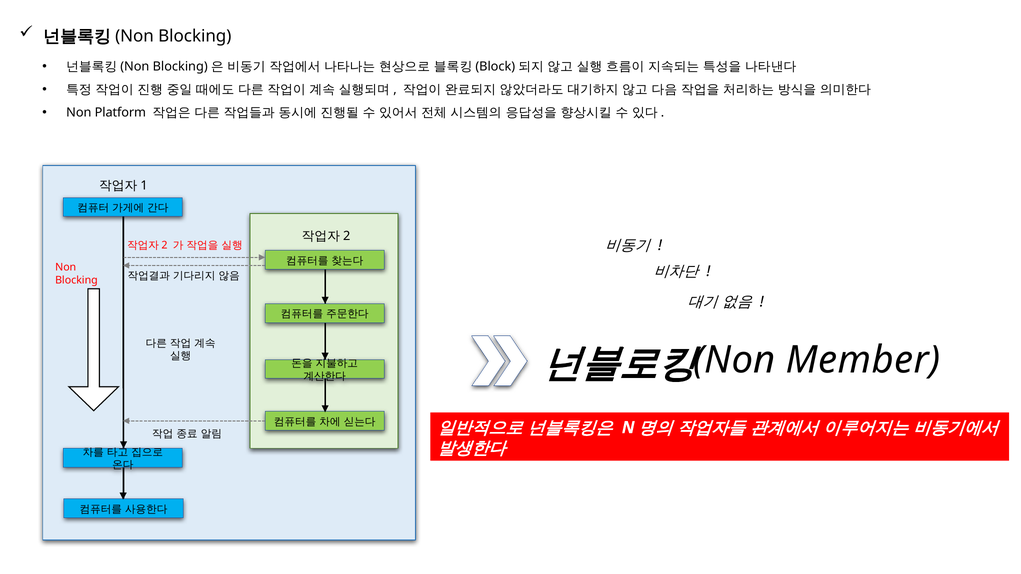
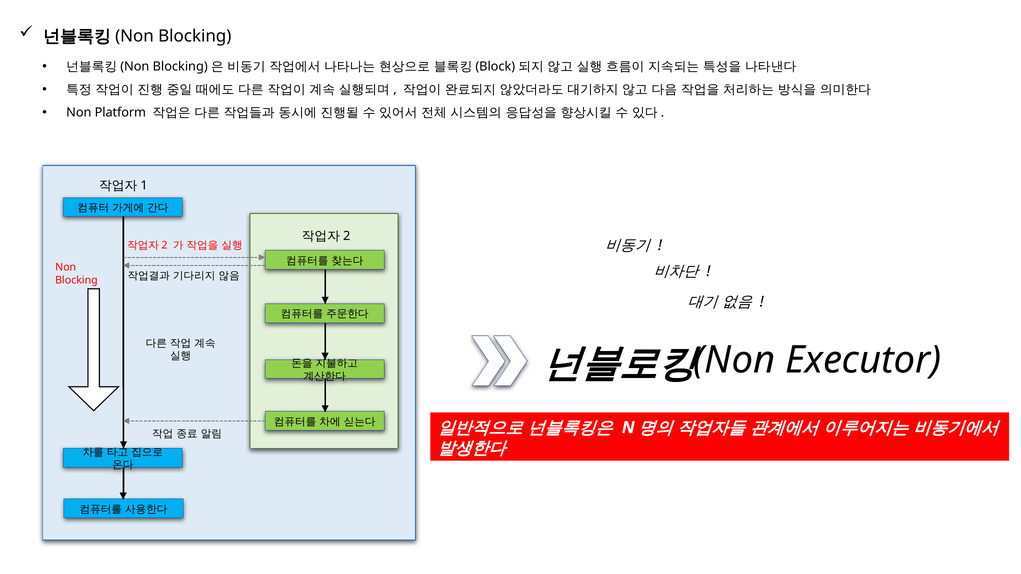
Member: Member -> Executor (863, 360)
